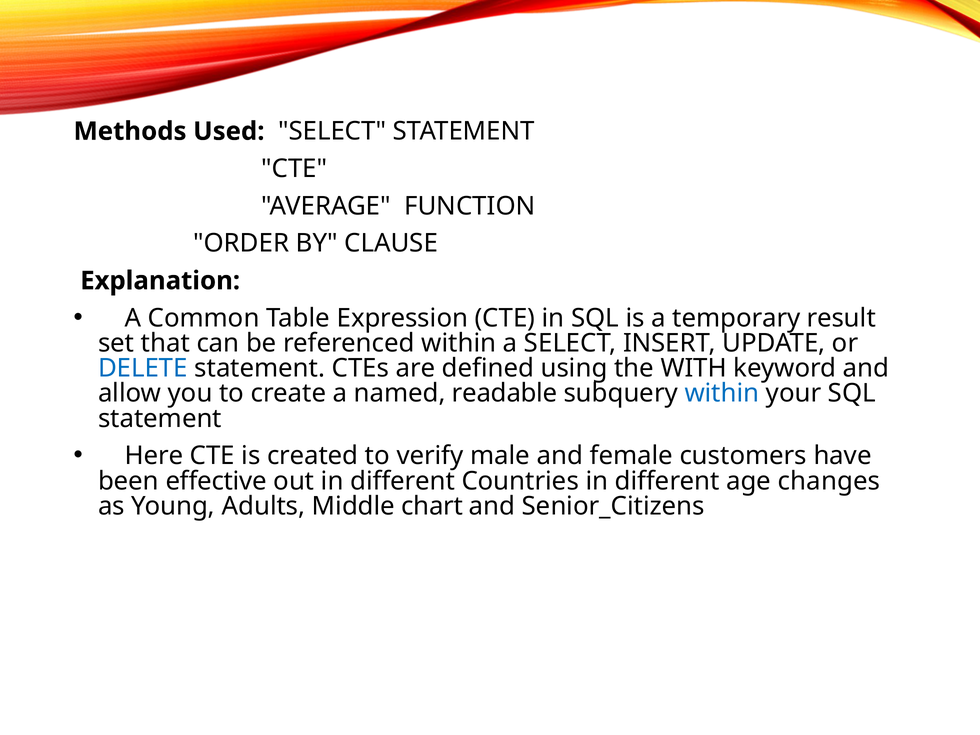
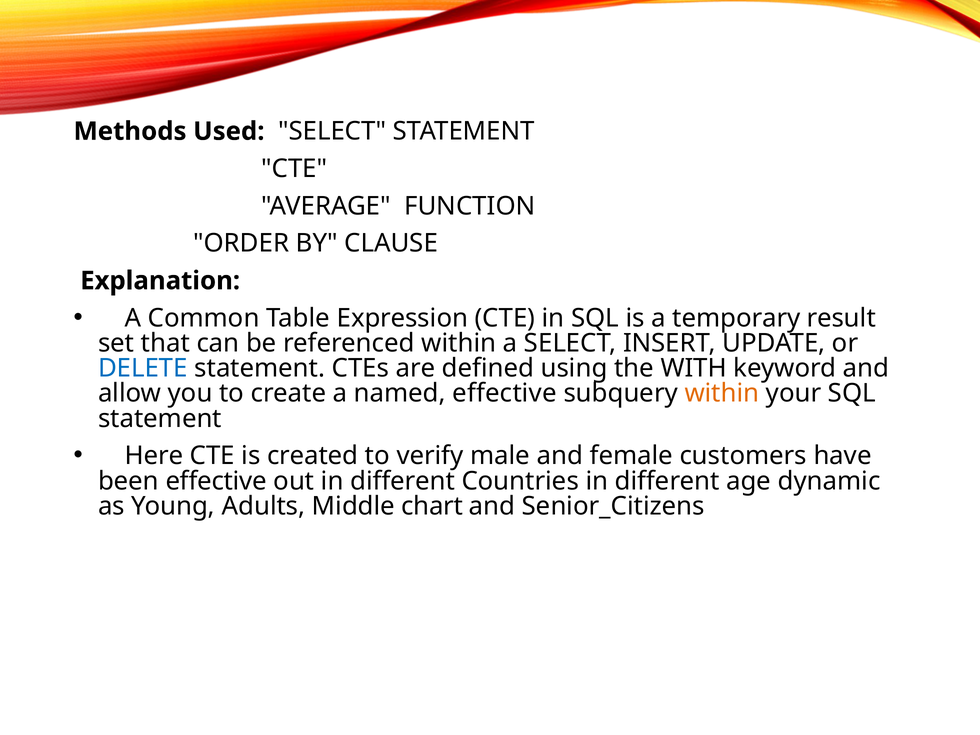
named readable: readable -> effective (505, 393)
within colour: blue -> orange (722, 393)
changes: changes -> dynamic (829, 481)
